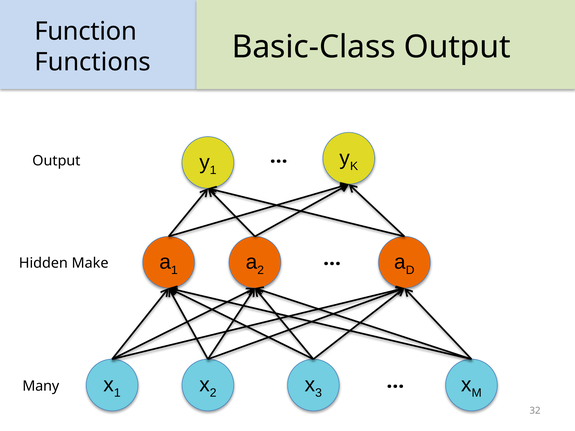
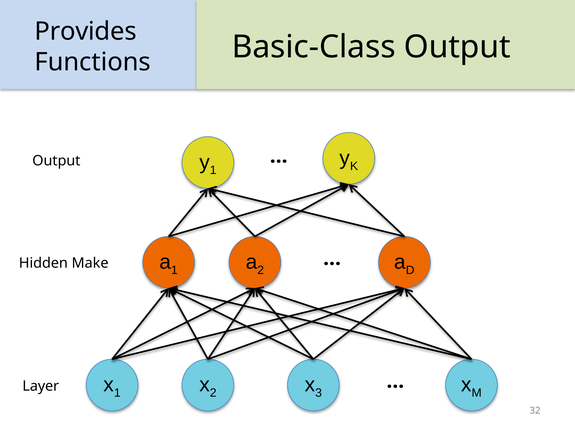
Function: Function -> Provides (86, 31)
Many: Many -> Layer (41, 386)
